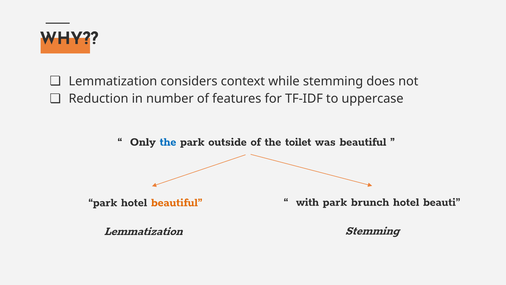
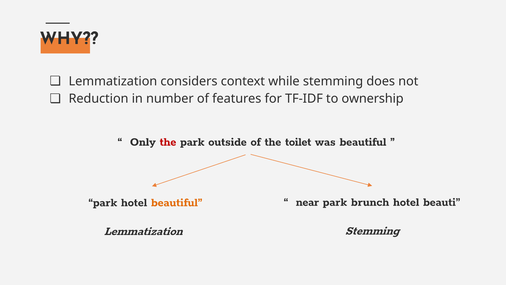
uppercase: uppercase -> ownership (373, 99)
the colour: blue -> red (168, 141)
with: with -> near (307, 201)
